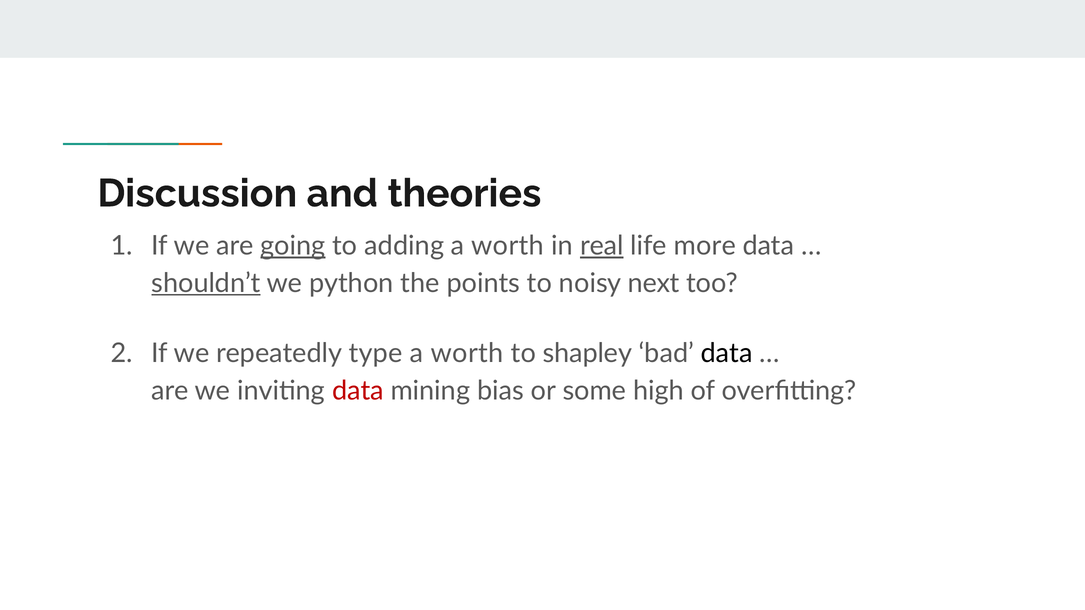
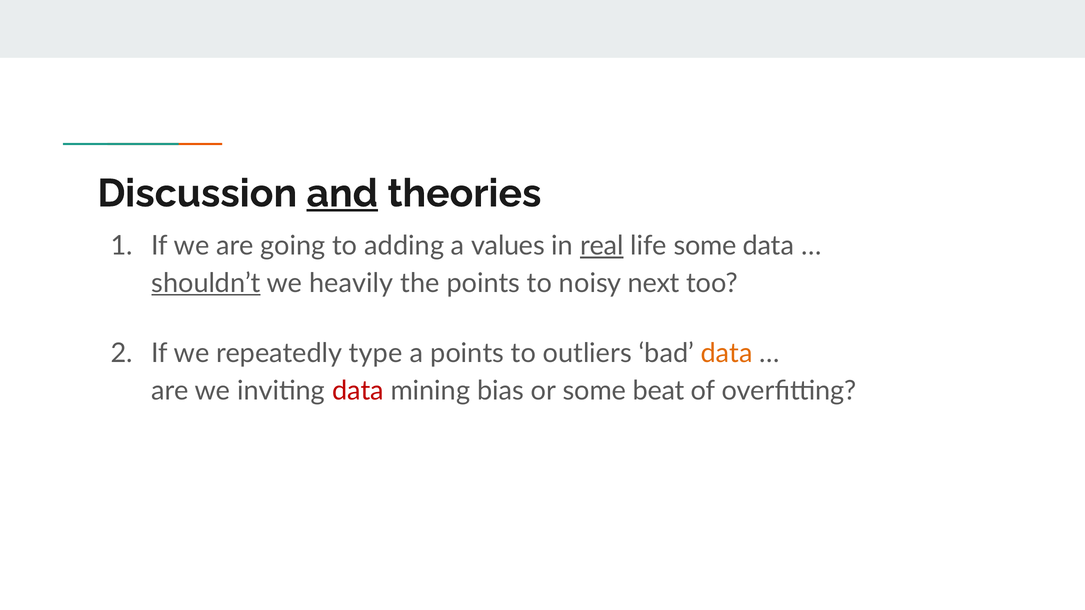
and underline: none -> present (342, 194)
going underline: present -> none (293, 246)
worth: worth -> values (508, 246)
life more: more -> some (705, 246)
python: python -> heavily (351, 283)
worth: worth -> points (467, 353)
shapley: shapley -> outliers (587, 353)
data colour: black -> orange (727, 353)
high: high -> beat (659, 391)
